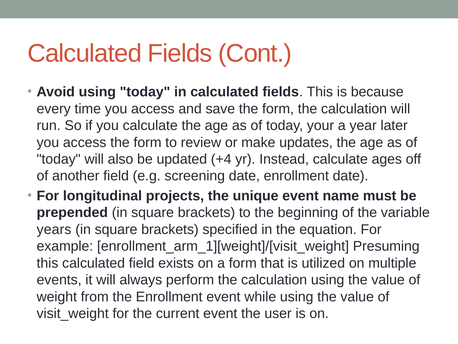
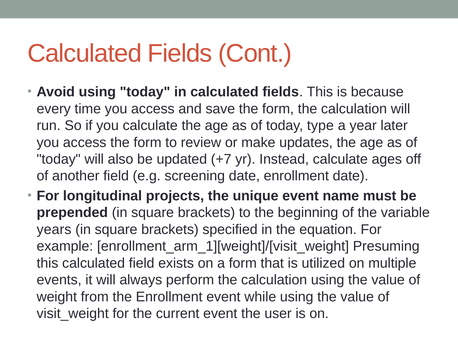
your: your -> type (320, 125)
+4: +4 -> +7 (221, 159)
